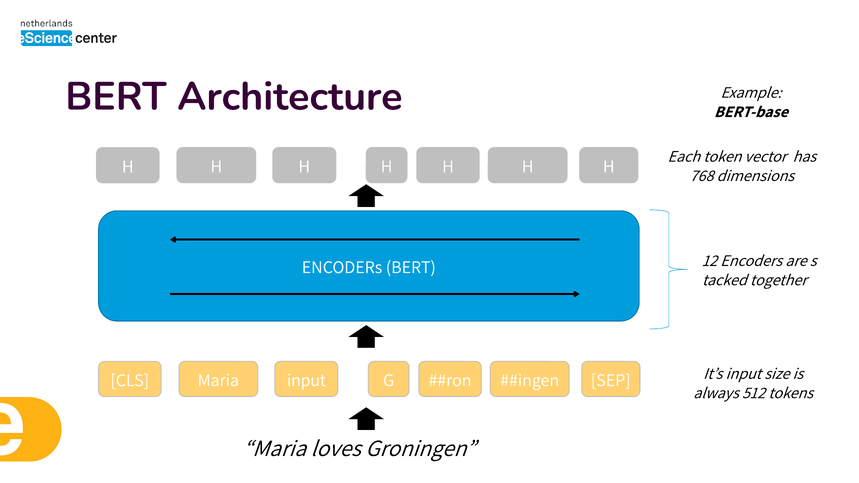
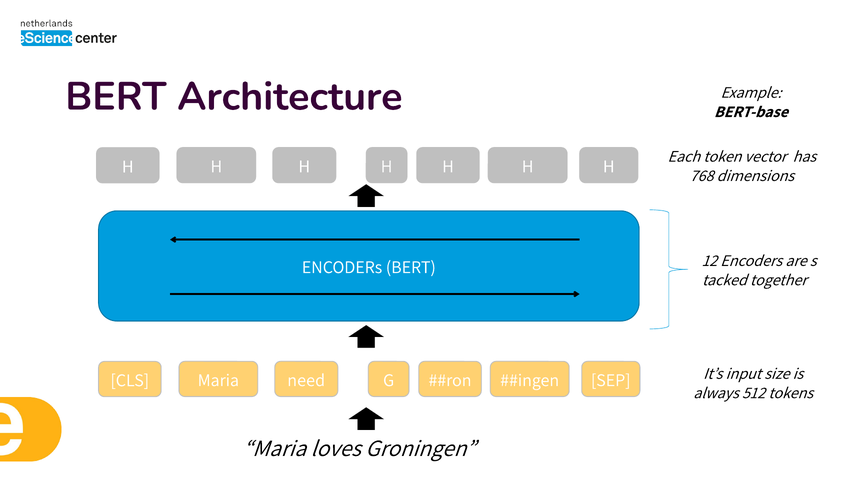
Maria input: input -> need (306, 380)
